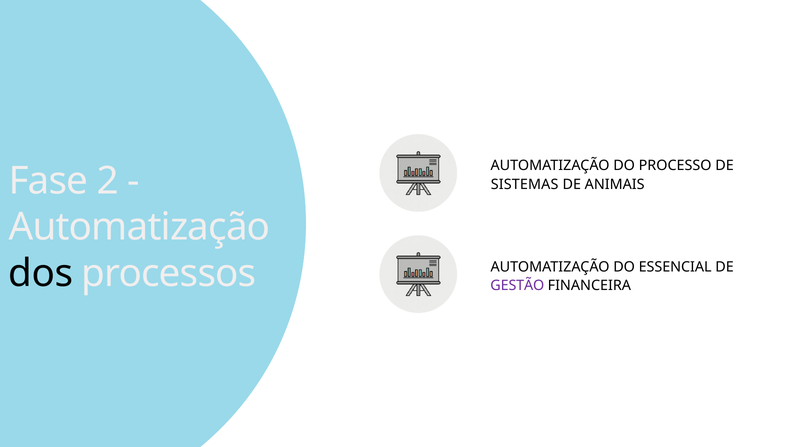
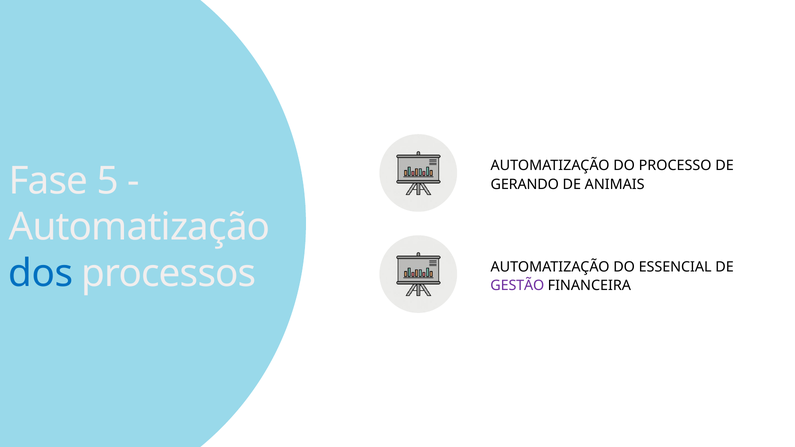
2: 2 -> 5 (108, 181)
SISTEMAS: SISTEMAS -> GERANDO (525, 184)
dos colour: black -> blue (41, 274)
